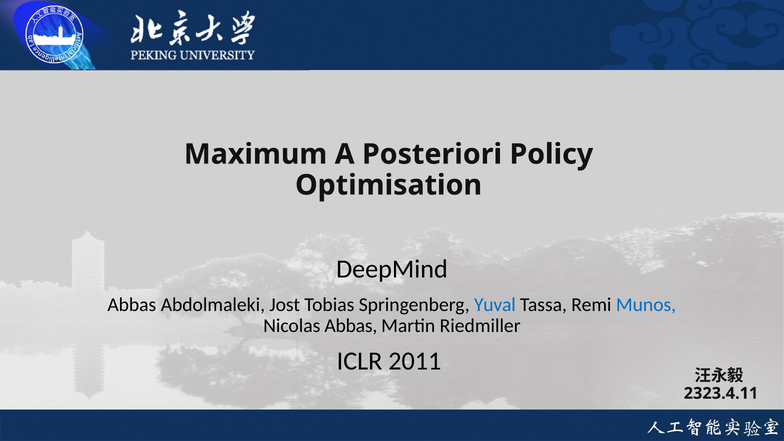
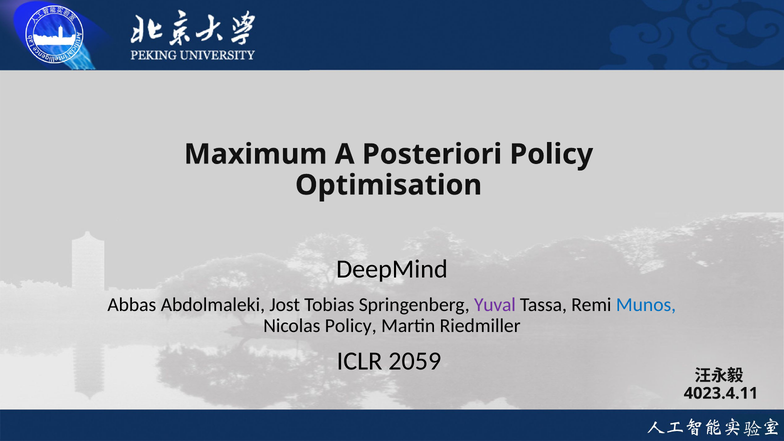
Yuval colour: blue -> purple (495, 305)
Nicolas Abbas: Abbas -> Policy (351, 326)
2011: 2011 -> 2059 (415, 361)
2323.4.11: 2323.4.11 -> 4023.4.11 (721, 393)
